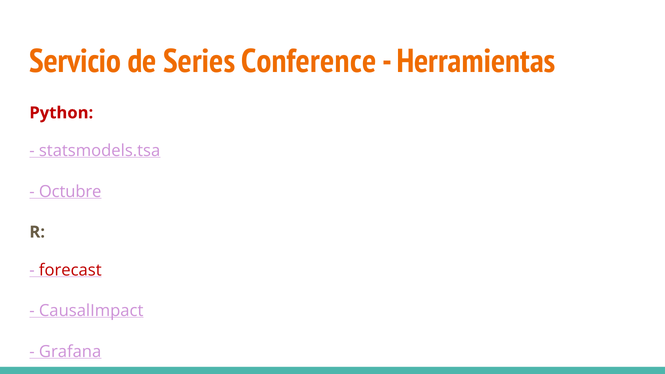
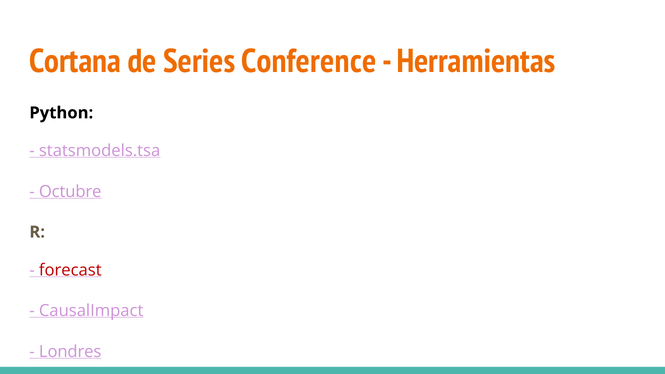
Servicio: Servicio -> Cortana (75, 61)
Python colour: red -> black (61, 113)
Grafana: Grafana -> Londres (70, 352)
